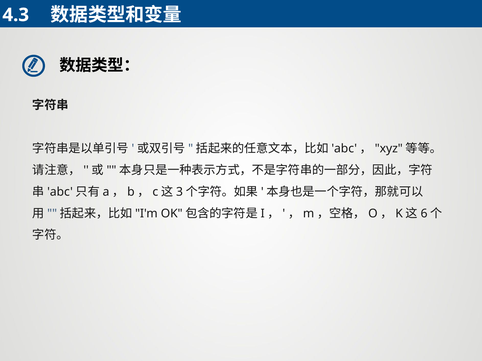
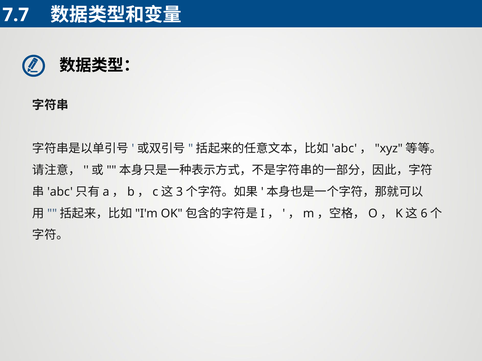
4.3: 4.3 -> 7.7 (16, 15)
